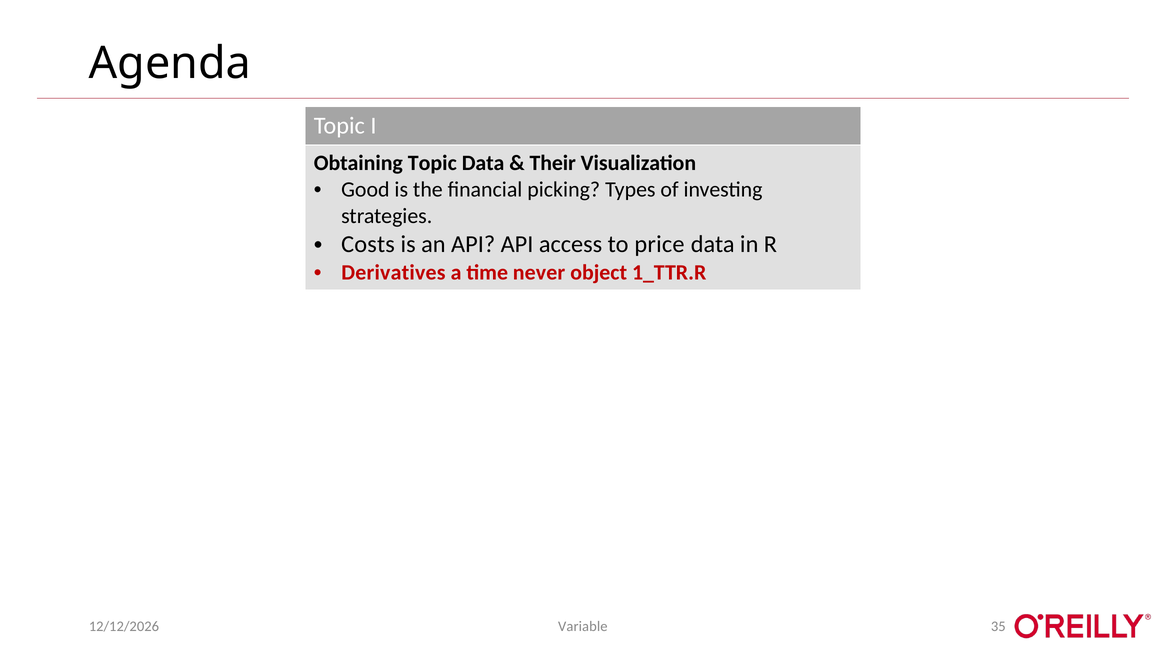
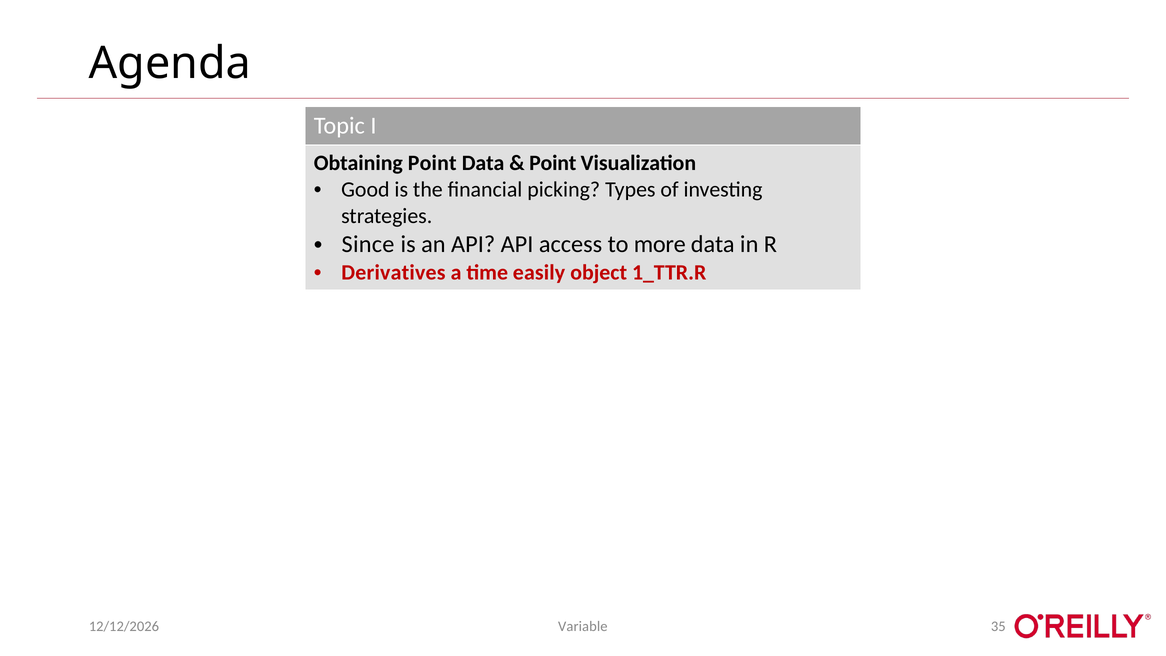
Obtaining Topic: Topic -> Point (432, 163)
Their: Their -> Point (553, 163)
Costs: Costs -> Since (368, 244)
price: price -> more (660, 244)
never: never -> easily (539, 273)
